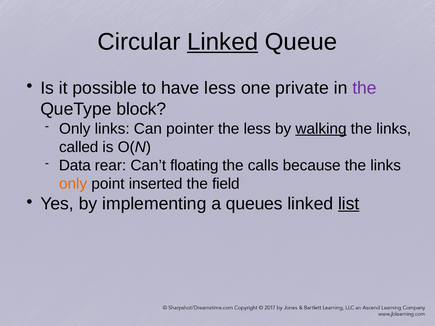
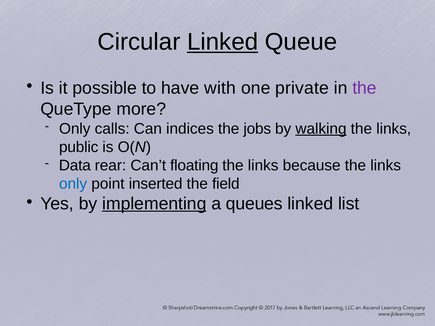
have less: less -> with (220, 88)
block: block -> more (141, 109)
Only links: links -> calls (112, 129)
pointer: pointer -> indices (190, 129)
the less: less -> jobs (257, 129)
called: called -> public (79, 147)
calls: calls -> links (263, 166)
only colour: orange -> blue (73, 184)
implementing underline: none -> present (154, 204)
list underline: present -> none (349, 204)
